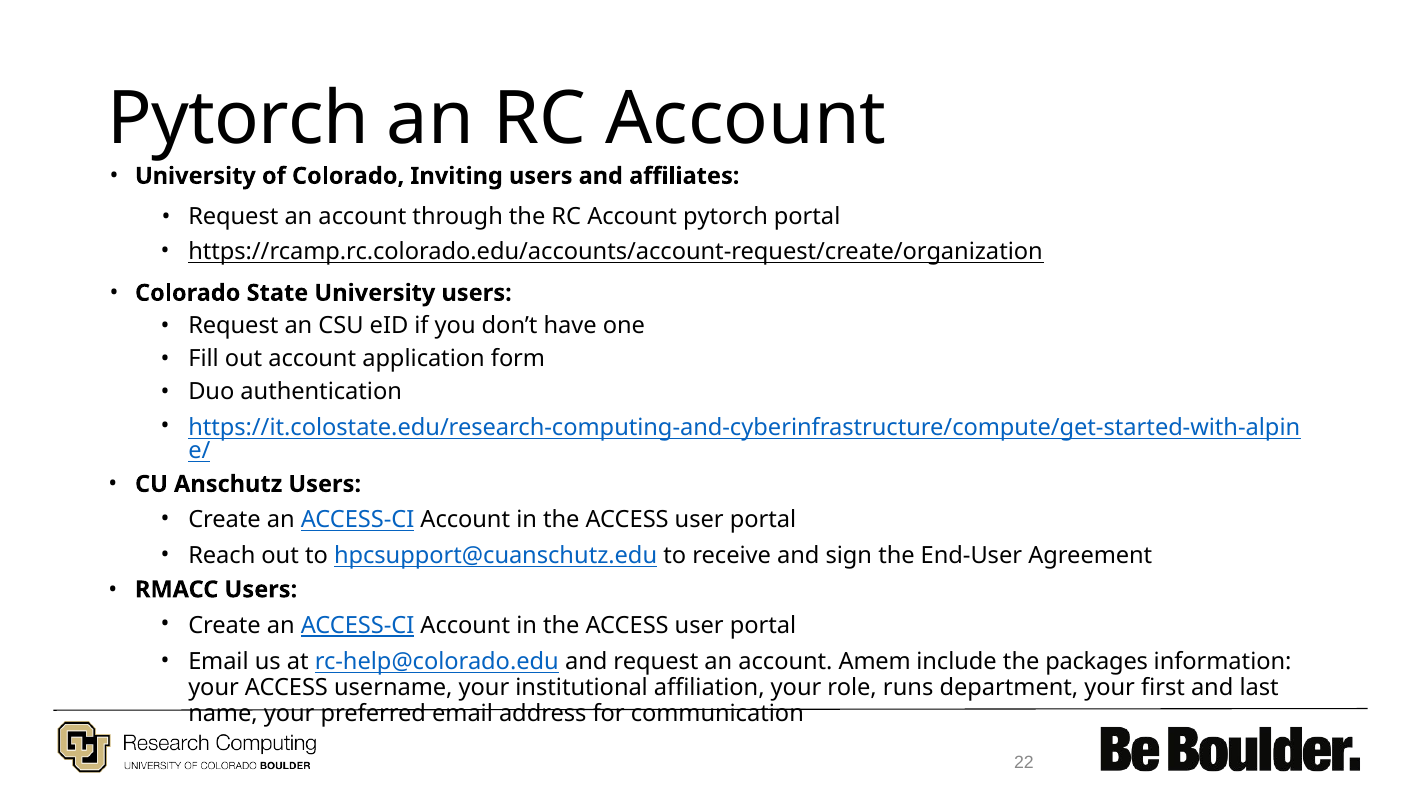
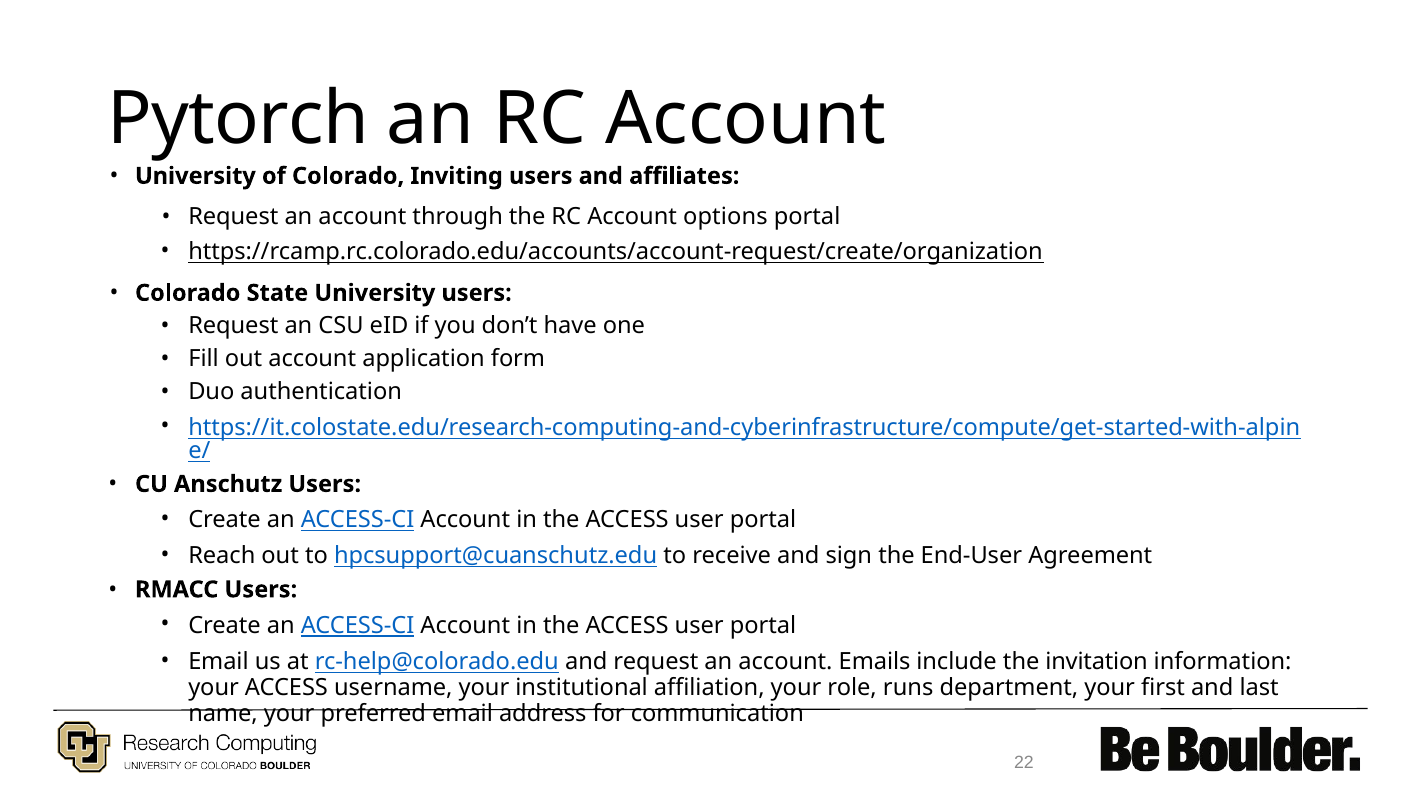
Account pytorch: pytorch -> options (725, 216)
Amem: Amem -> Emails (875, 662)
packages: packages -> invitation (1097, 662)
